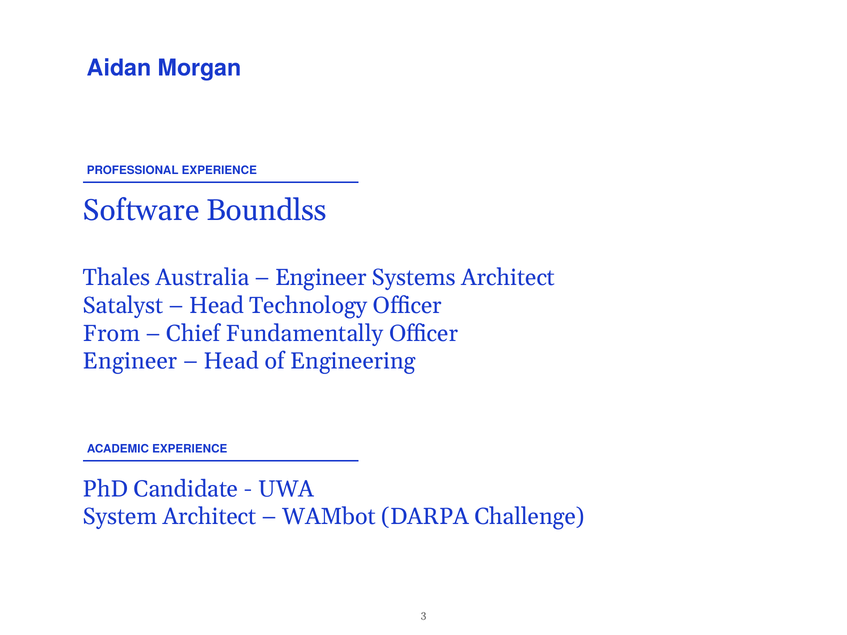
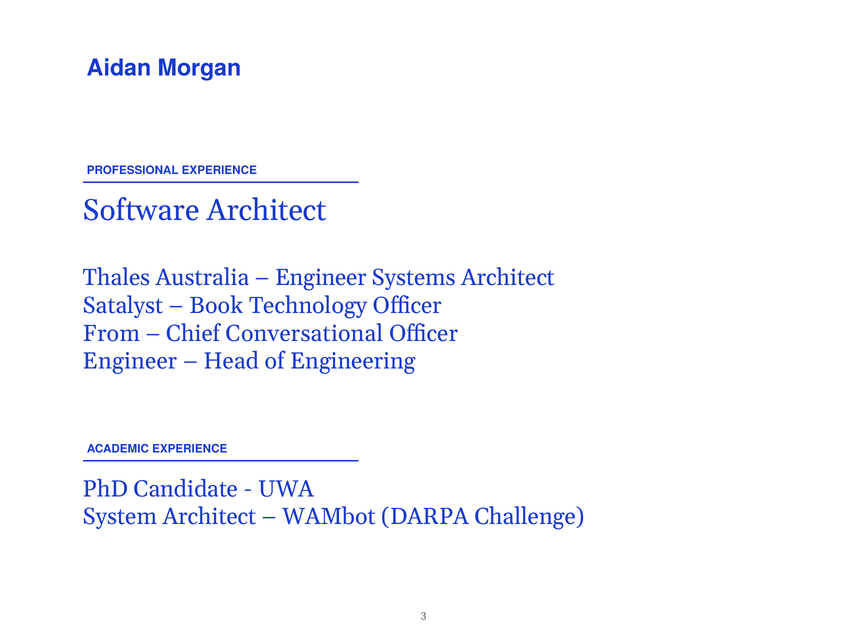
Software Boundlss: Boundlss -> Architect (267, 210)
Head: Head -> Book (216, 306)
Fundamentally: Fundamentally -> Conversational (305, 334)
